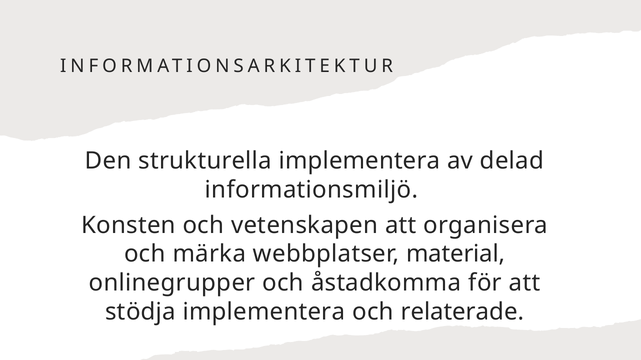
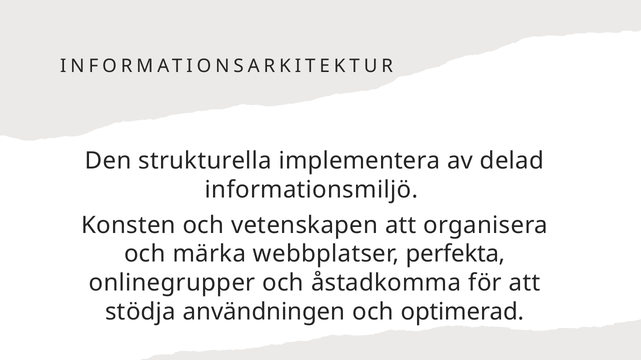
material: material -> perfekta (456, 254)
stödja implementera: implementera -> användningen (264, 312)
relaterade: relaterade -> optimerad (462, 312)
